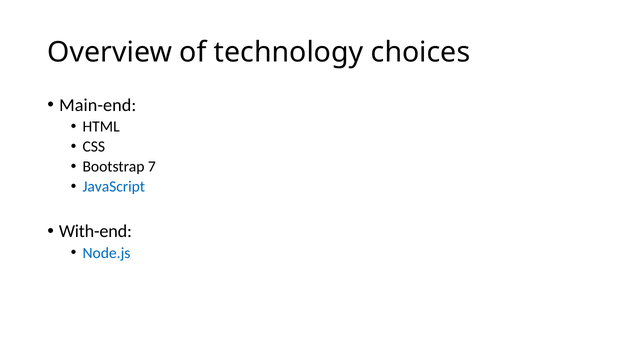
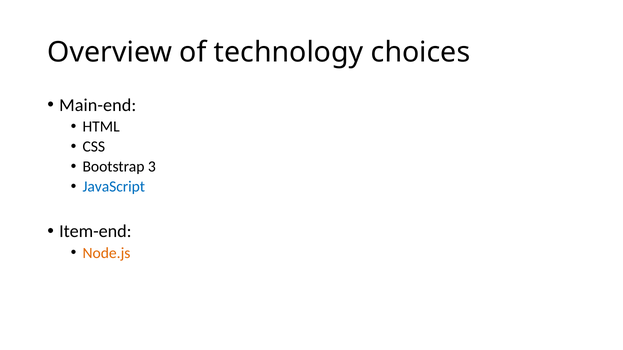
7: 7 -> 3 (152, 167)
With-end: With-end -> Item-end (95, 232)
Node.js colour: blue -> orange (106, 253)
